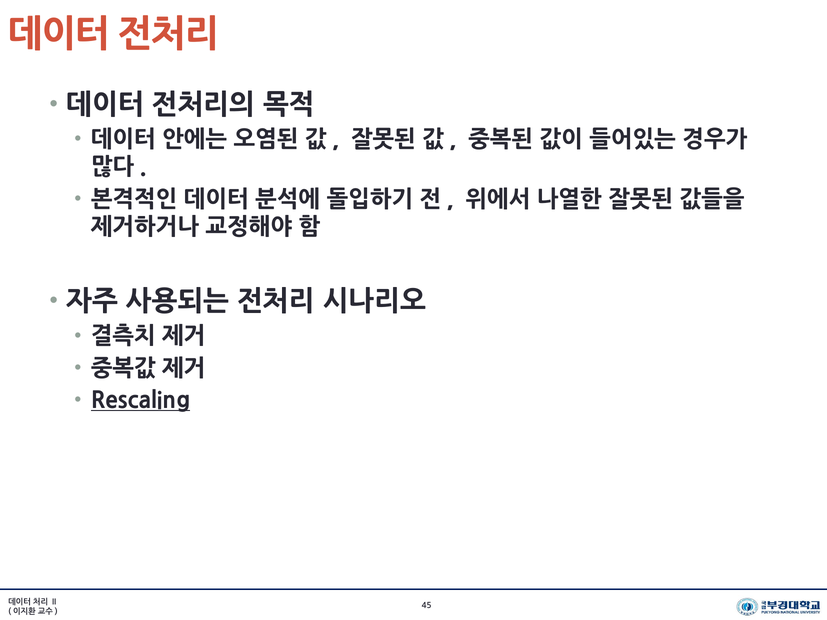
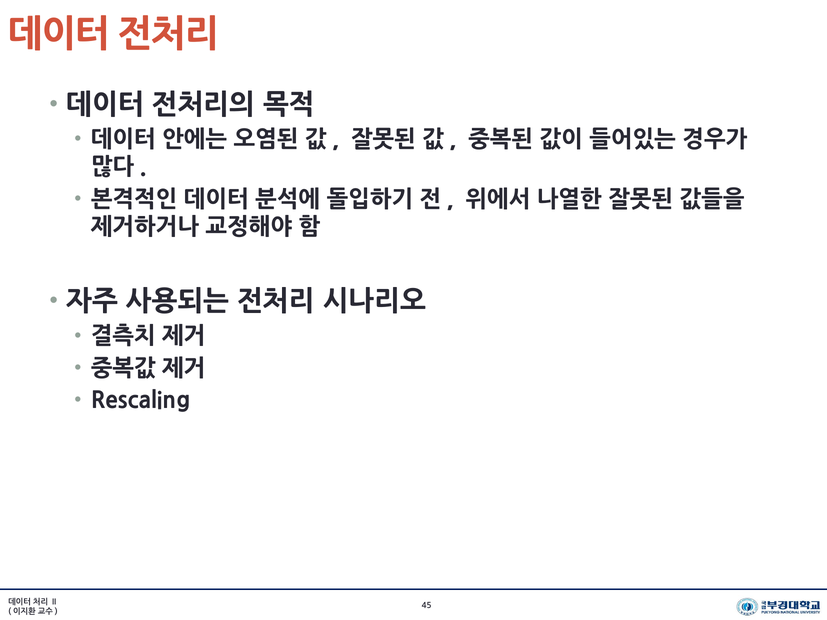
Rescaling underline: present -> none (141, 401)
